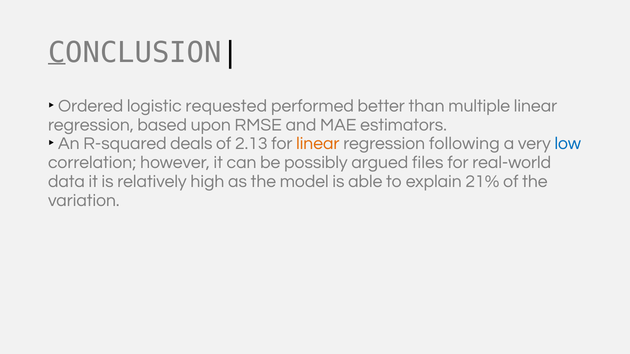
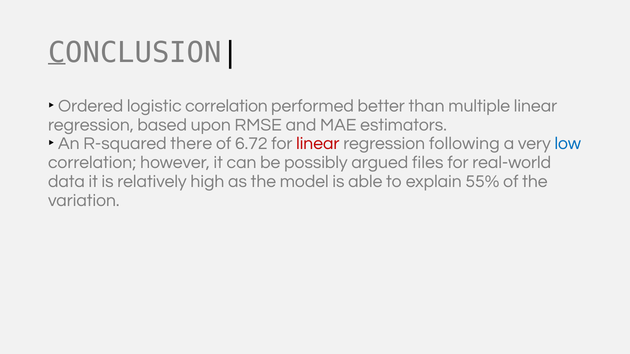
logistic requested: requested -> correlation (226, 106)
deals: deals -> there (191, 144)
2.13: 2.13 -> 6.72 (251, 144)
linear colour: orange -> red (318, 144)
21%: 21% -> 55% (482, 182)
